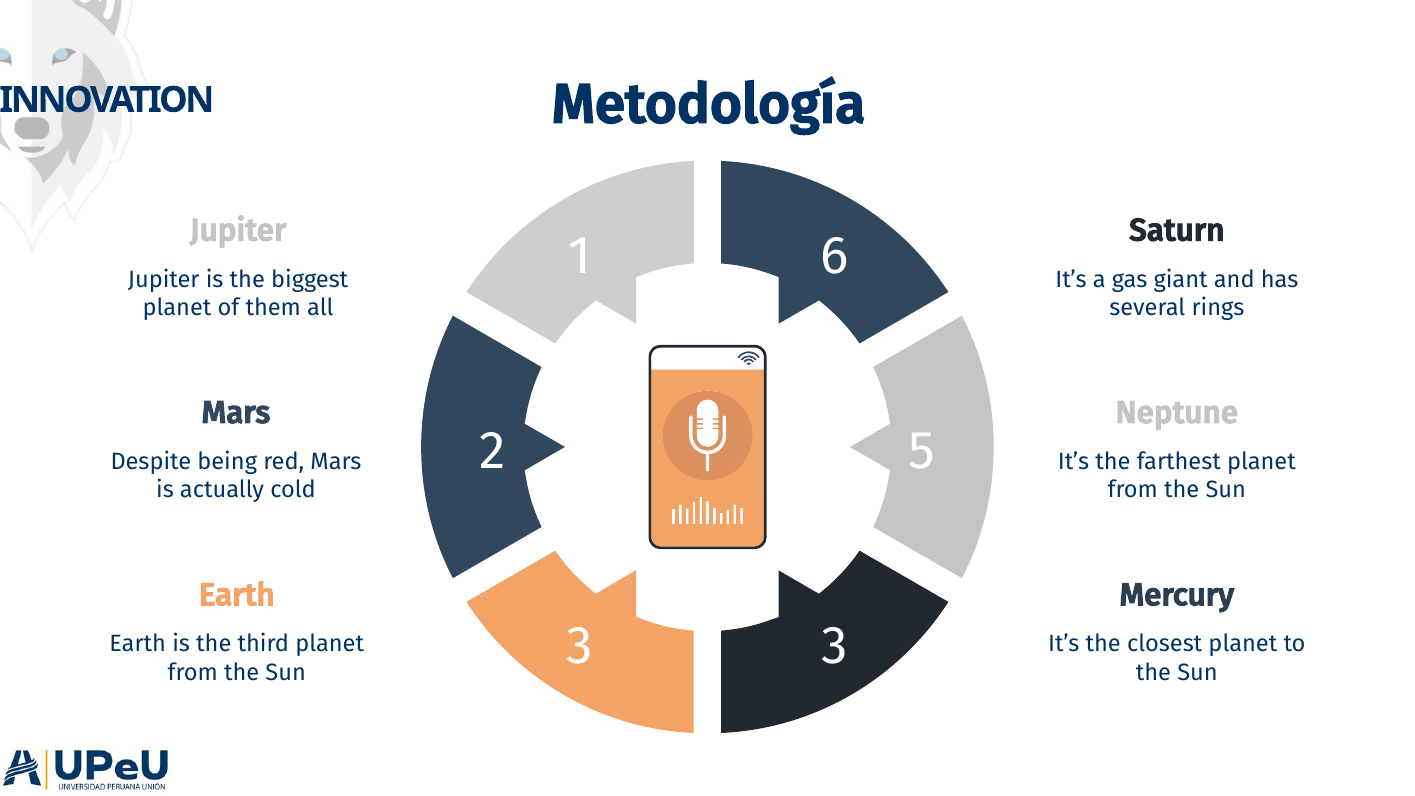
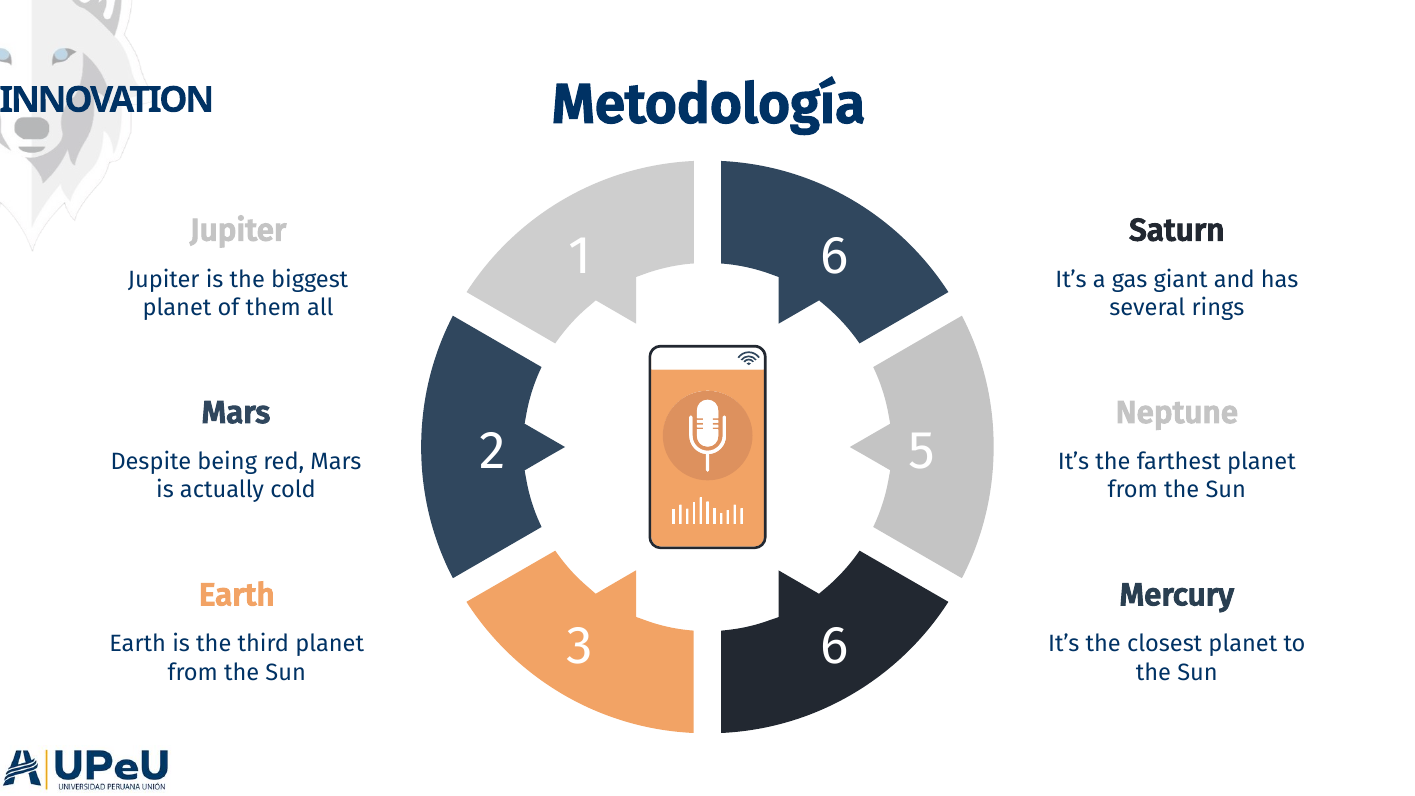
3 3: 3 -> 6 (835, 646)
